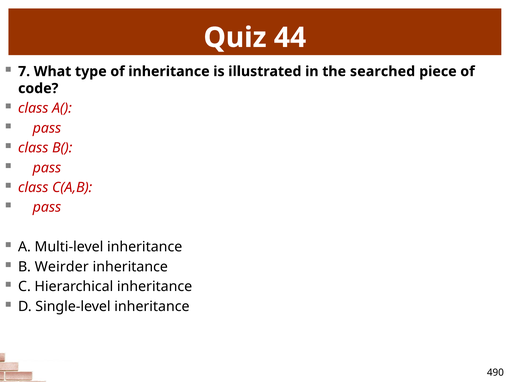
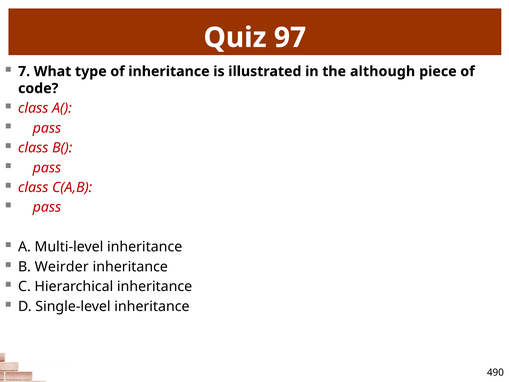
44: 44 -> 97 (290, 38)
searched: searched -> although (383, 71)
